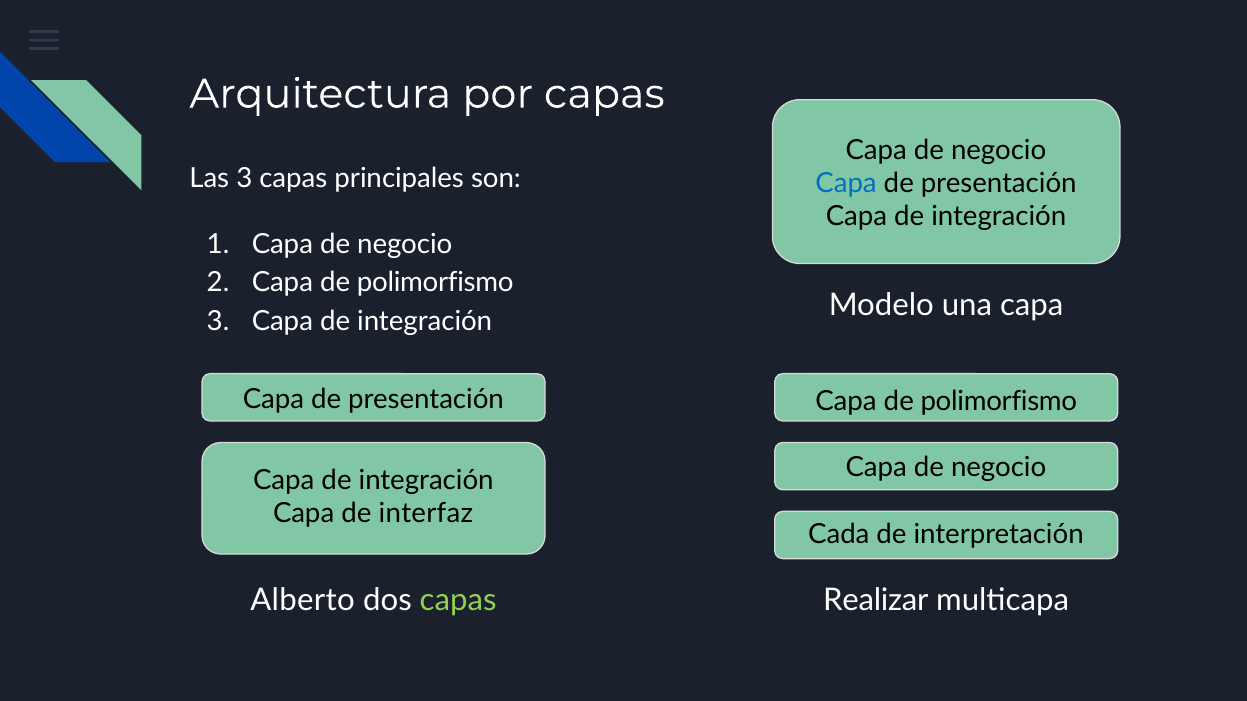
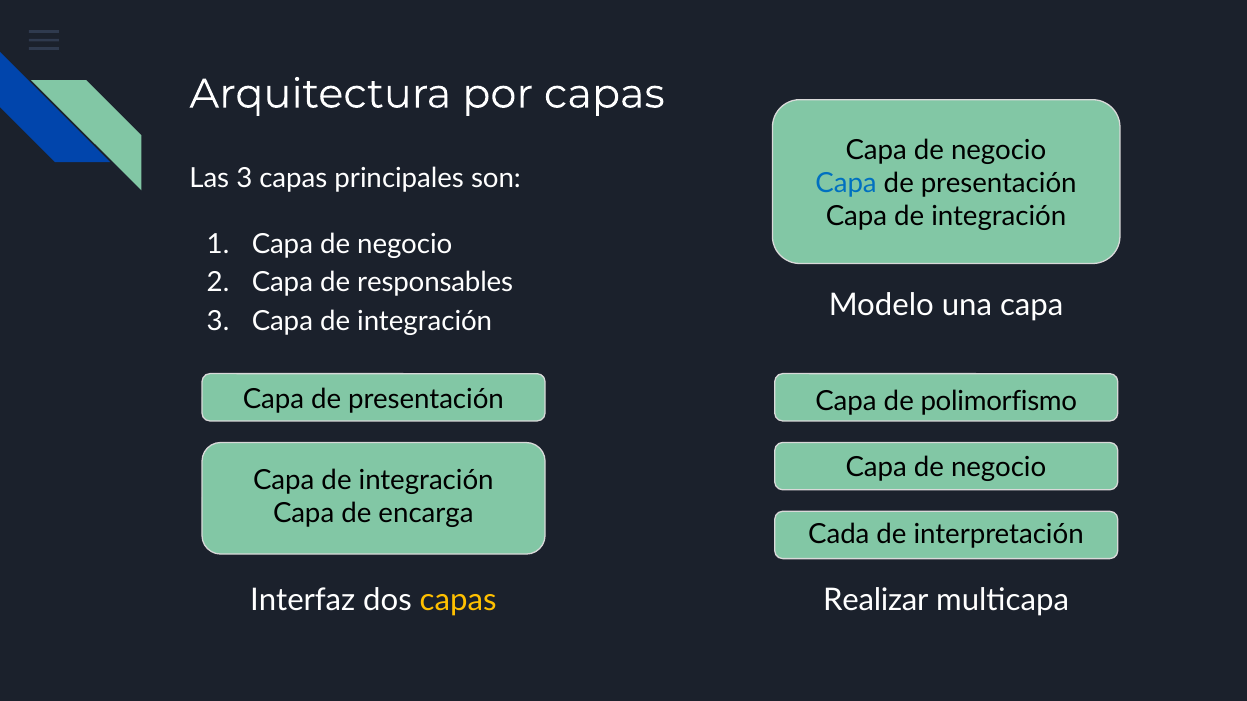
polimorfismo: polimorfismo -> responsables (435, 283)
interfaz: interfaz -> encarga (426, 513)
Alberto: Alberto -> Interfaz (303, 600)
capas colour: light green -> yellow (458, 600)
